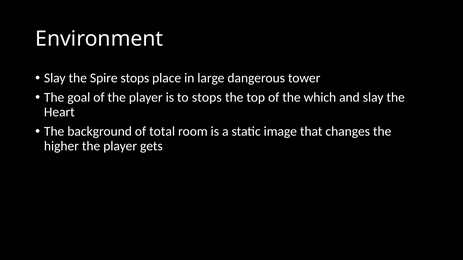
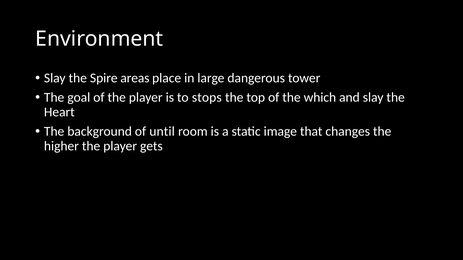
Spire stops: stops -> areas (135, 78)
total: total -> until (162, 132)
